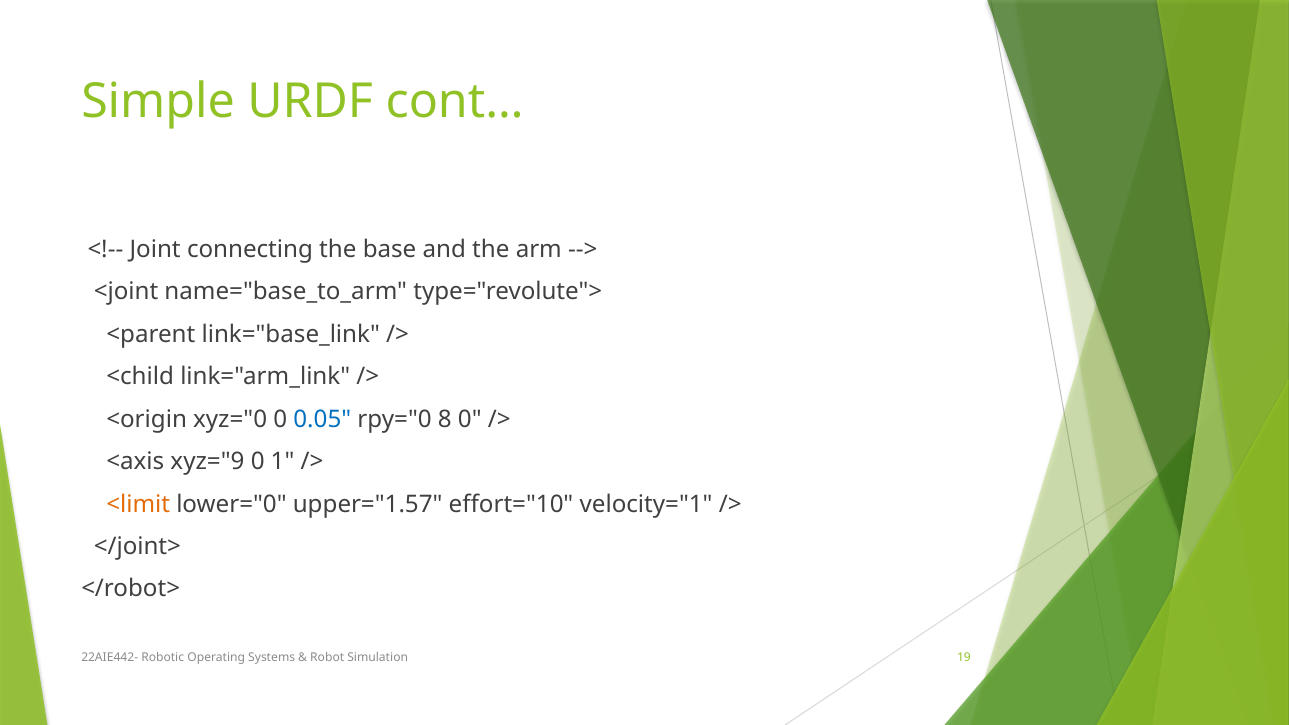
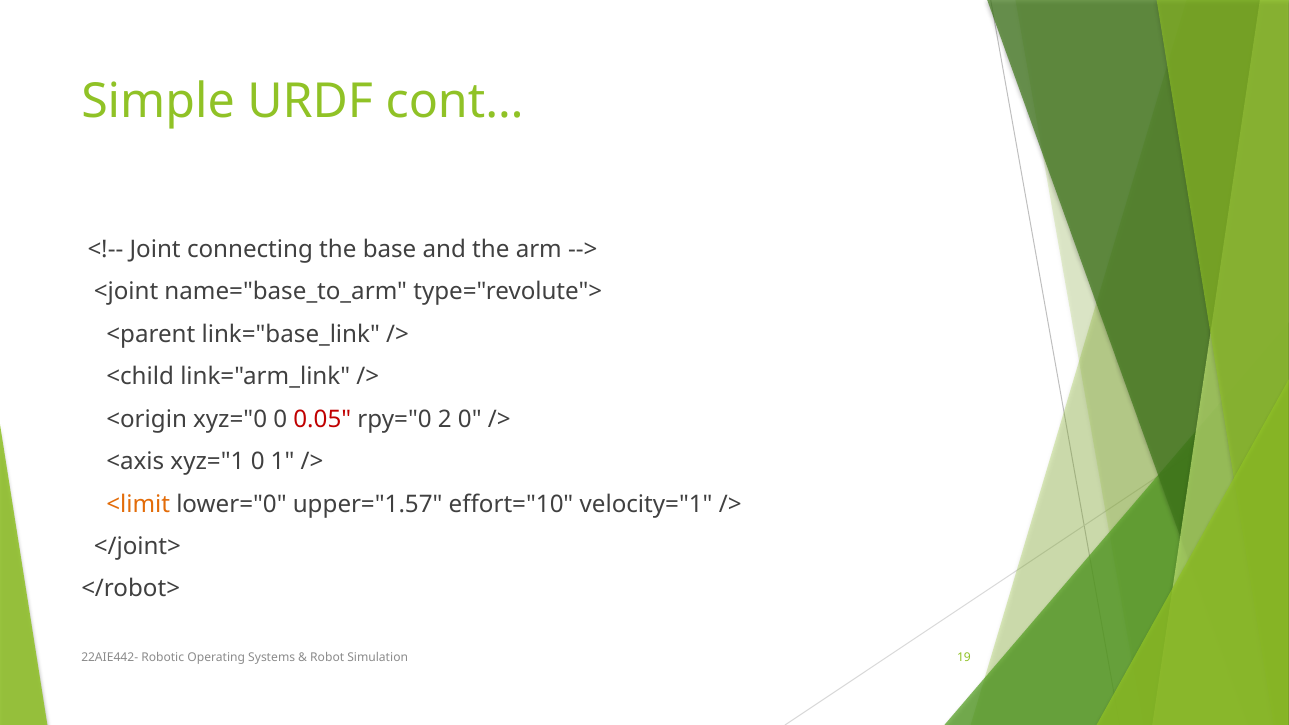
0.05 colour: blue -> red (322, 419)
8: 8 -> 2 (445, 419)
xyz="9: xyz="9 -> xyz="1 (207, 462)
